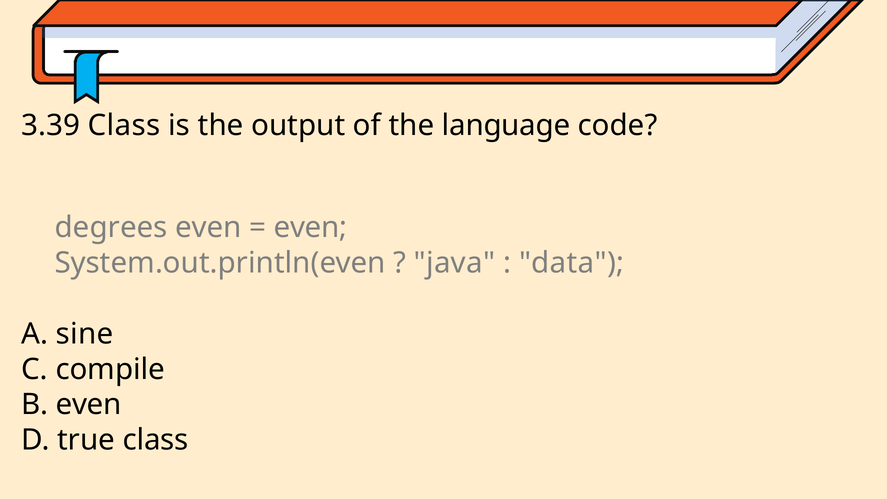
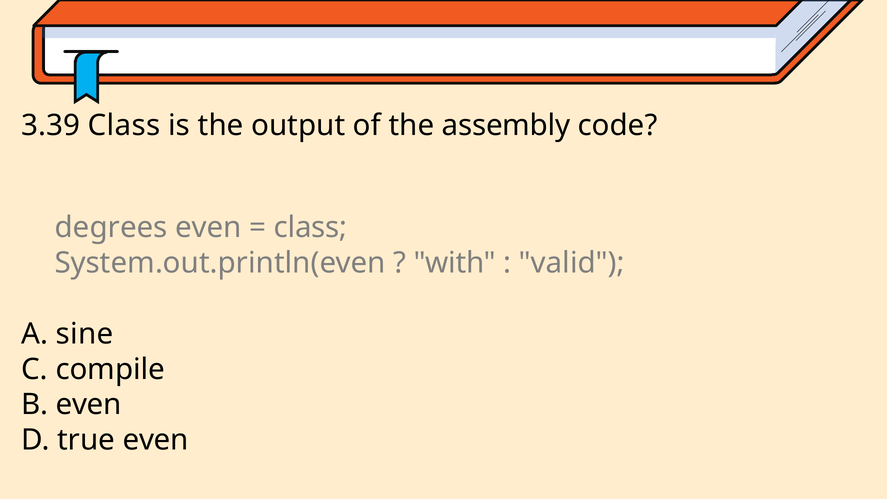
language: language -> assembly (506, 125)
even: even -> class (311, 227)
java: java -> with (455, 263)
data: data -> valid (572, 263)
true class: class -> even (156, 440)
